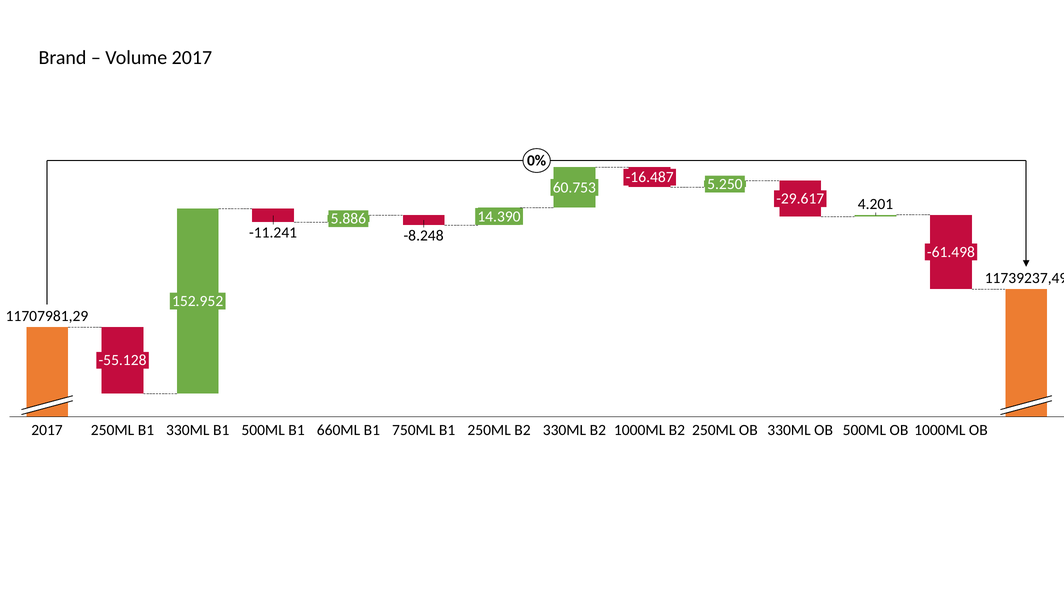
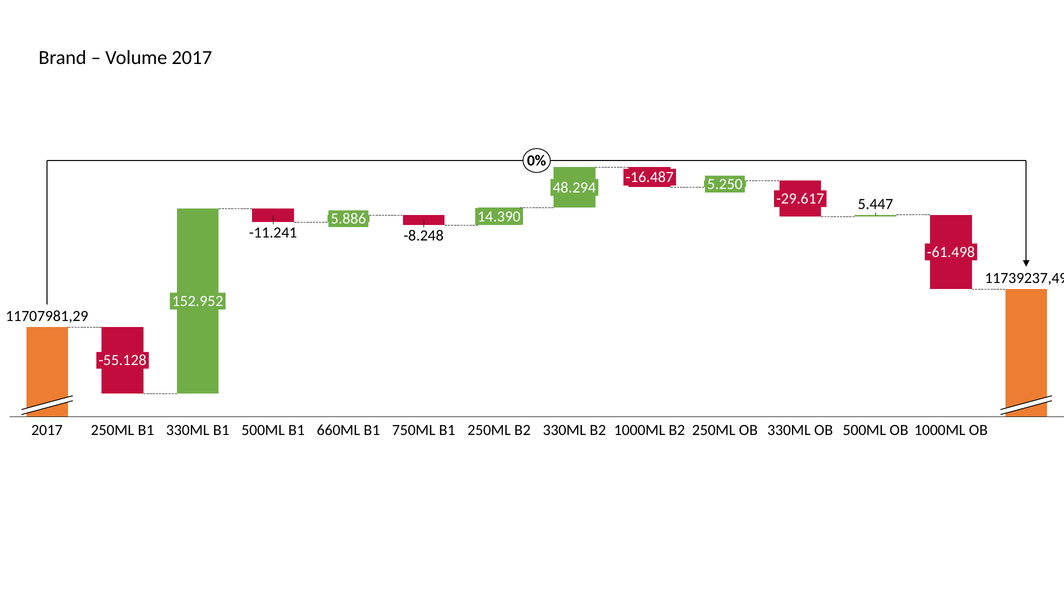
60.753: 60.753 -> 48.294 (574, 187)
4.201: 4.201 -> 5.447 (875, 204)
